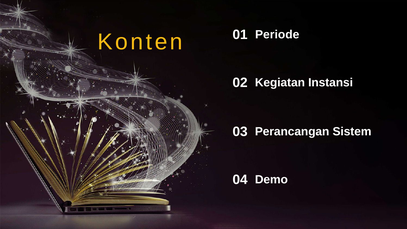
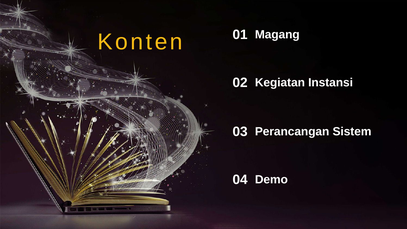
Periode: Periode -> Magang (277, 35)
